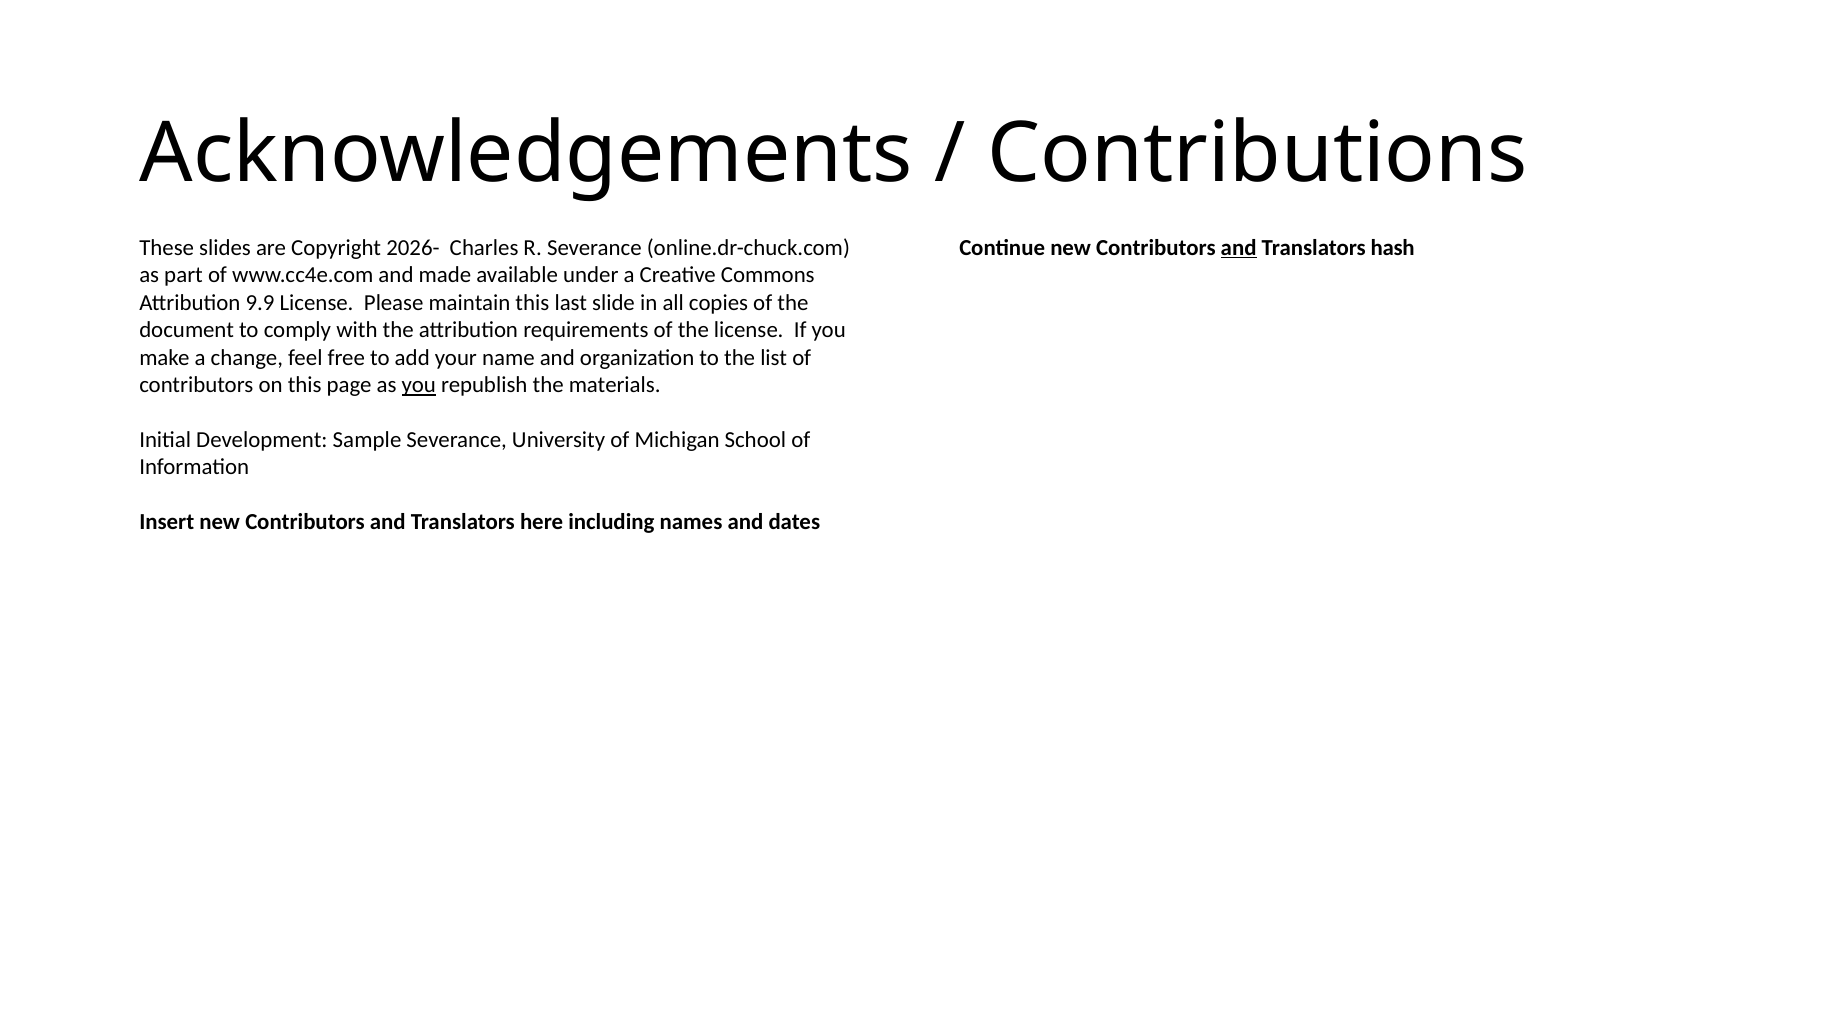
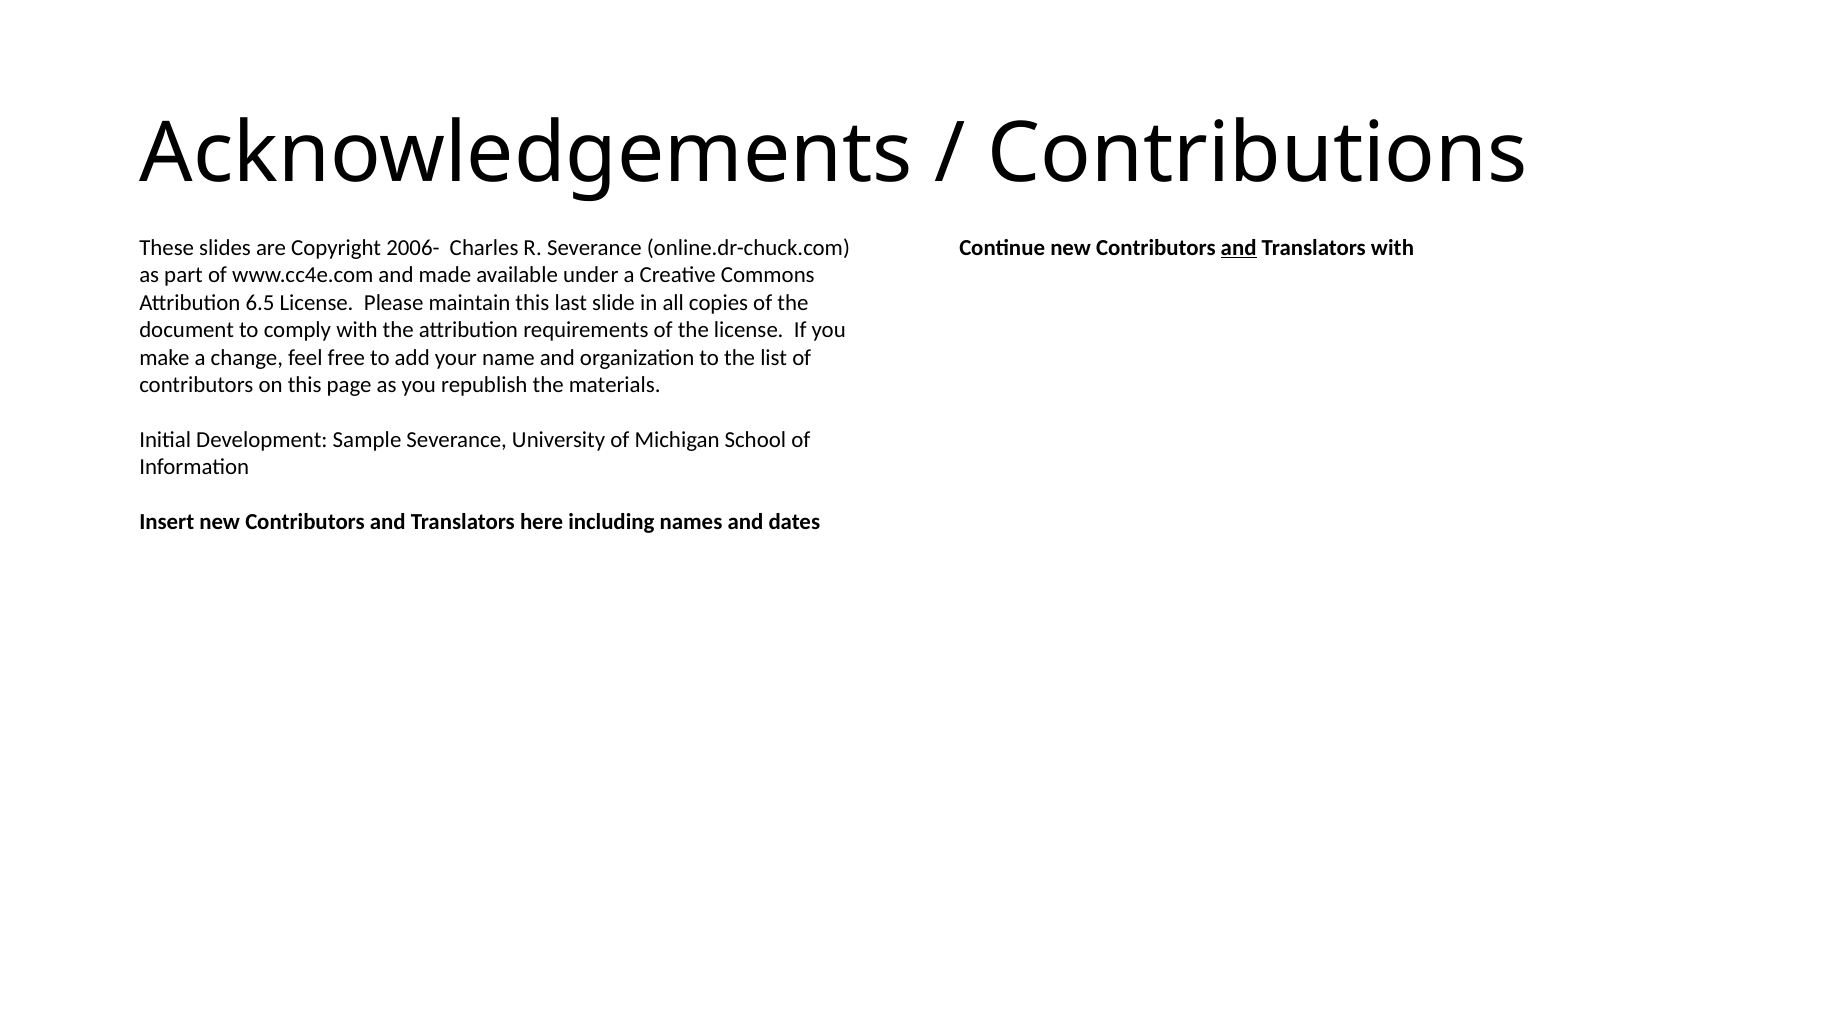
2026-: 2026- -> 2006- (413, 248)
Translators hash: hash -> with (1392, 248)
9.9: 9.9 -> 6.5 (260, 303)
you underline: present -> none (419, 385)
